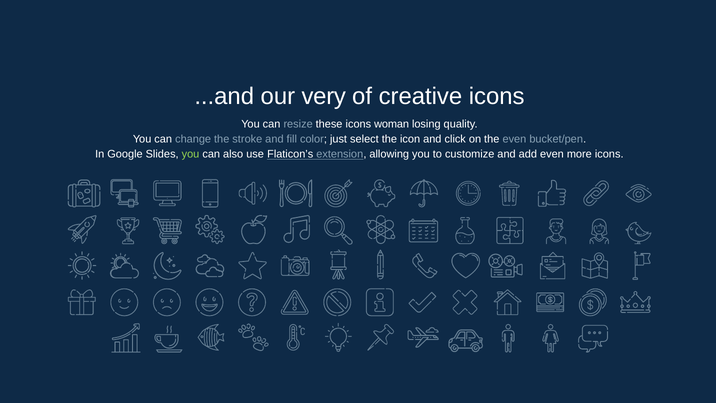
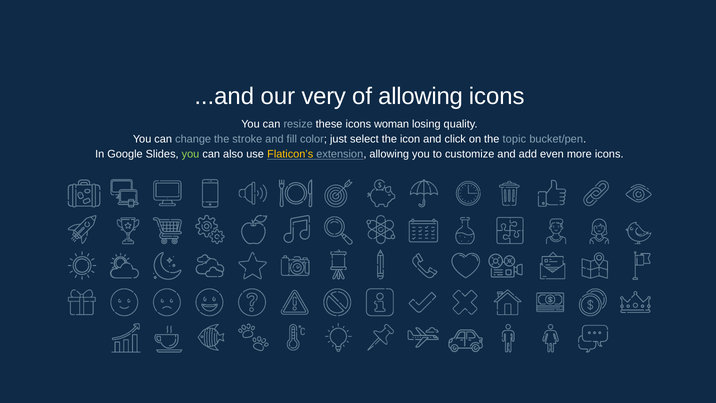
of creative: creative -> allowing (421, 96)
the even: even -> topic (514, 139)
Flaticon’s colour: white -> yellow (290, 154)
